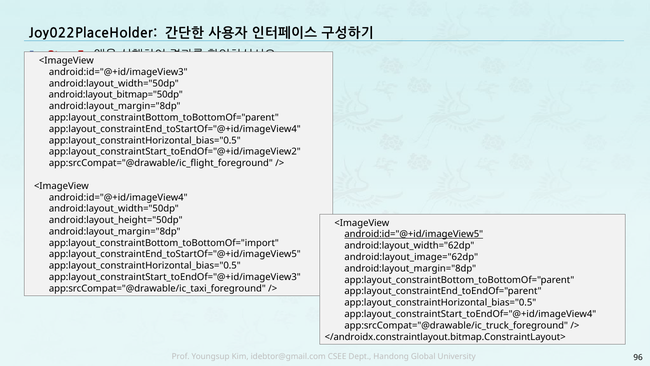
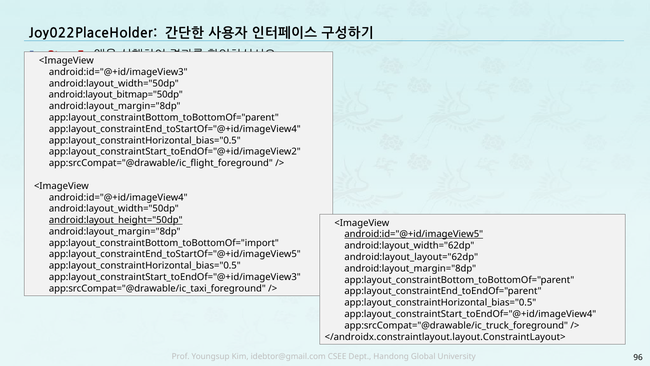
android:layout_height="50dp underline: none -> present (116, 220)
android:layout_image="62dp: android:layout_image="62dp -> android:layout_layout="62dp (411, 257)
</androidx.constraintlayout.bitmap.ConstraintLayout>: </androidx.constraintlayout.bitmap.ConstraintLayout> -> </androidx.constraintlayout.layout.ConstraintLayout> (445, 337)
